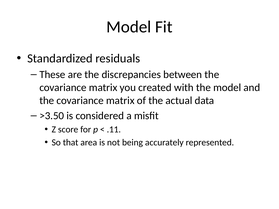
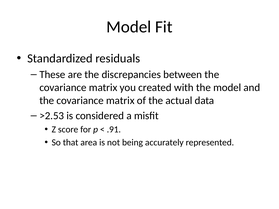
>3.50: >3.50 -> >2.53 (52, 116)
.11: .11 -> .91 (114, 130)
